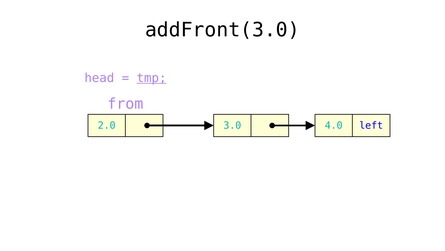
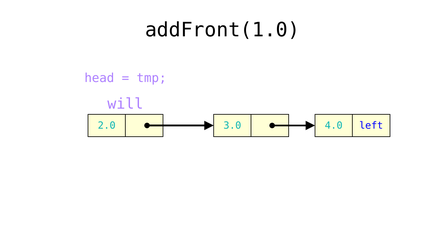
addFront(3.0: addFront(3.0 -> addFront(1.0 (222, 30)
tmp underline: present -> none (152, 78)
from: from -> will (125, 104)
